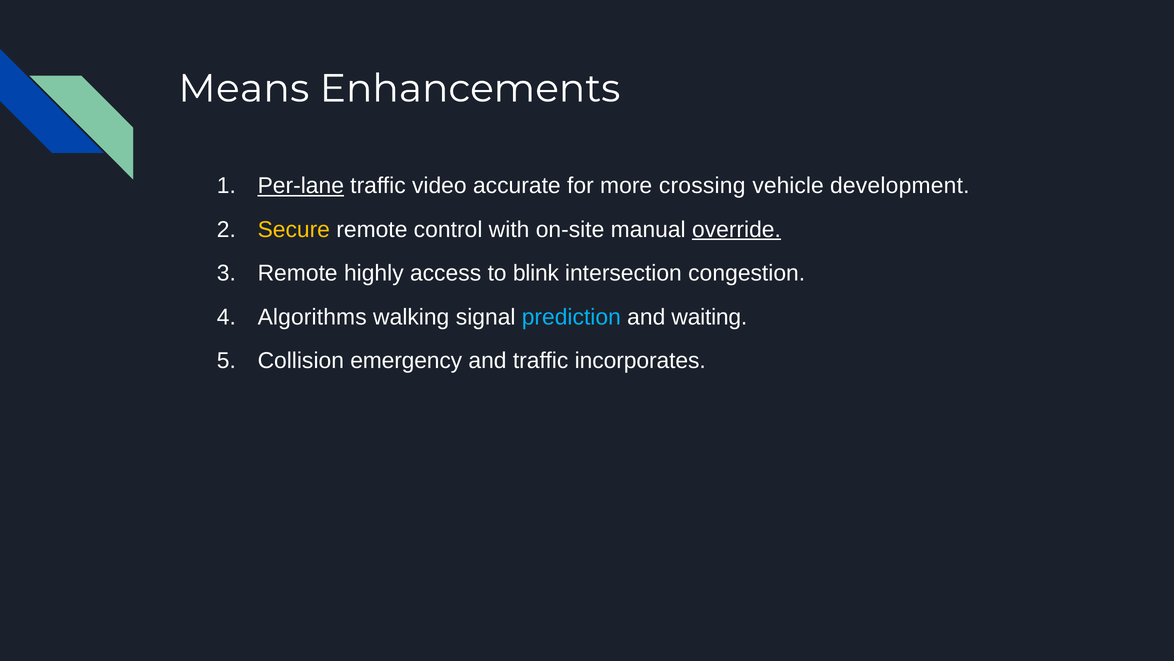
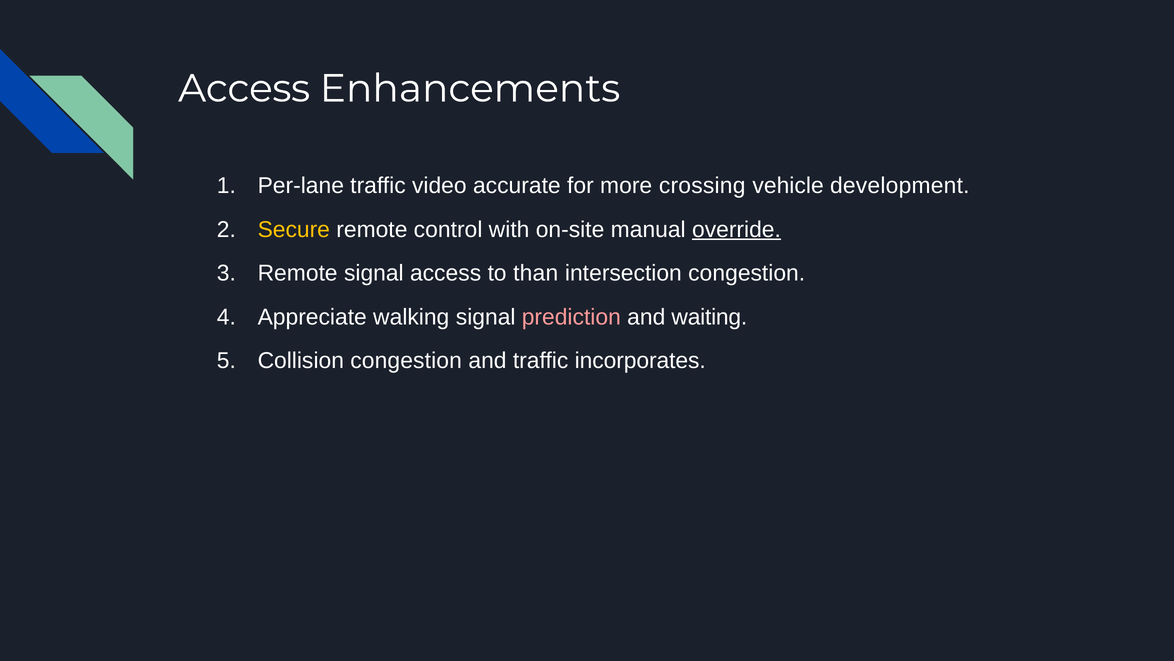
Means: Means -> Access (244, 89)
Per-lane underline: present -> none (301, 186)
Remote highly: highly -> signal (374, 273)
blink: blink -> than (536, 273)
Algorithms: Algorithms -> Appreciate (312, 317)
prediction colour: light blue -> pink (571, 317)
Collision emergency: emergency -> congestion (406, 361)
